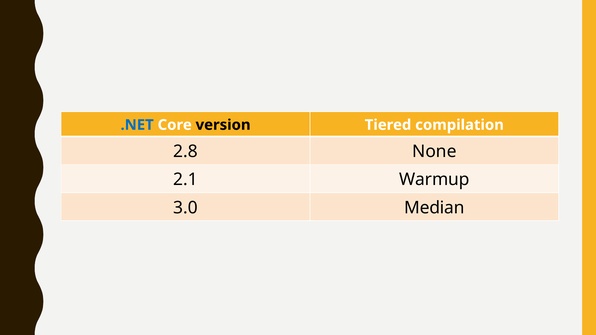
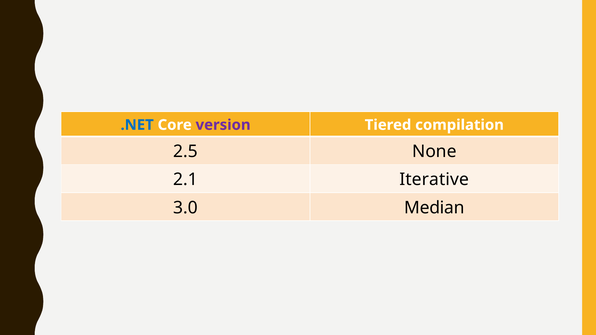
version colour: black -> purple (223, 125)
2.8: 2.8 -> 2.5 (186, 152)
Warmup: Warmup -> Iterative (434, 180)
